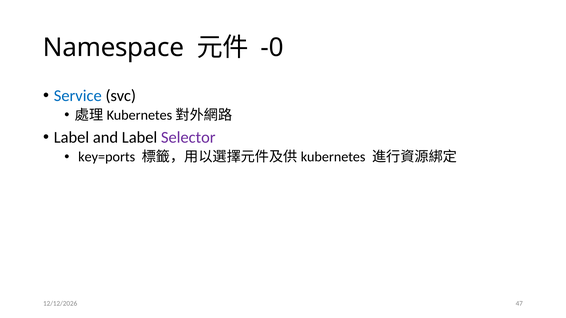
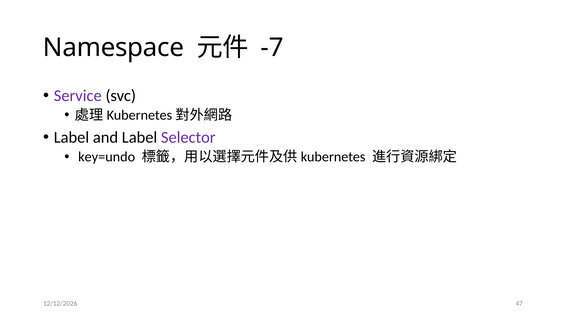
-0: -0 -> -7 (272, 48)
Service colour: blue -> purple (78, 96)
key=ports: key=ports -> key=undo (107, 157)
